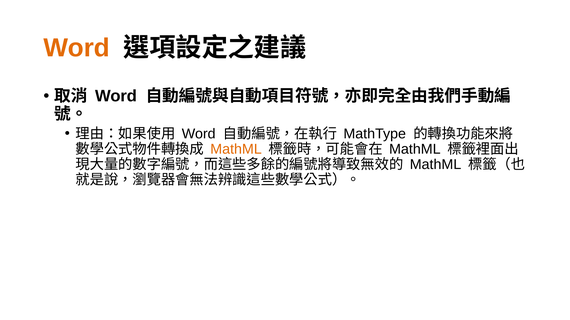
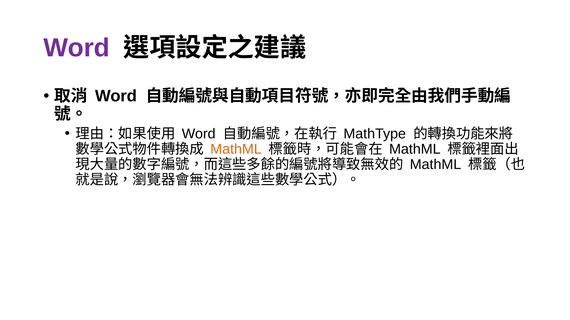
Word colour: orange -> purple (77, 48)
